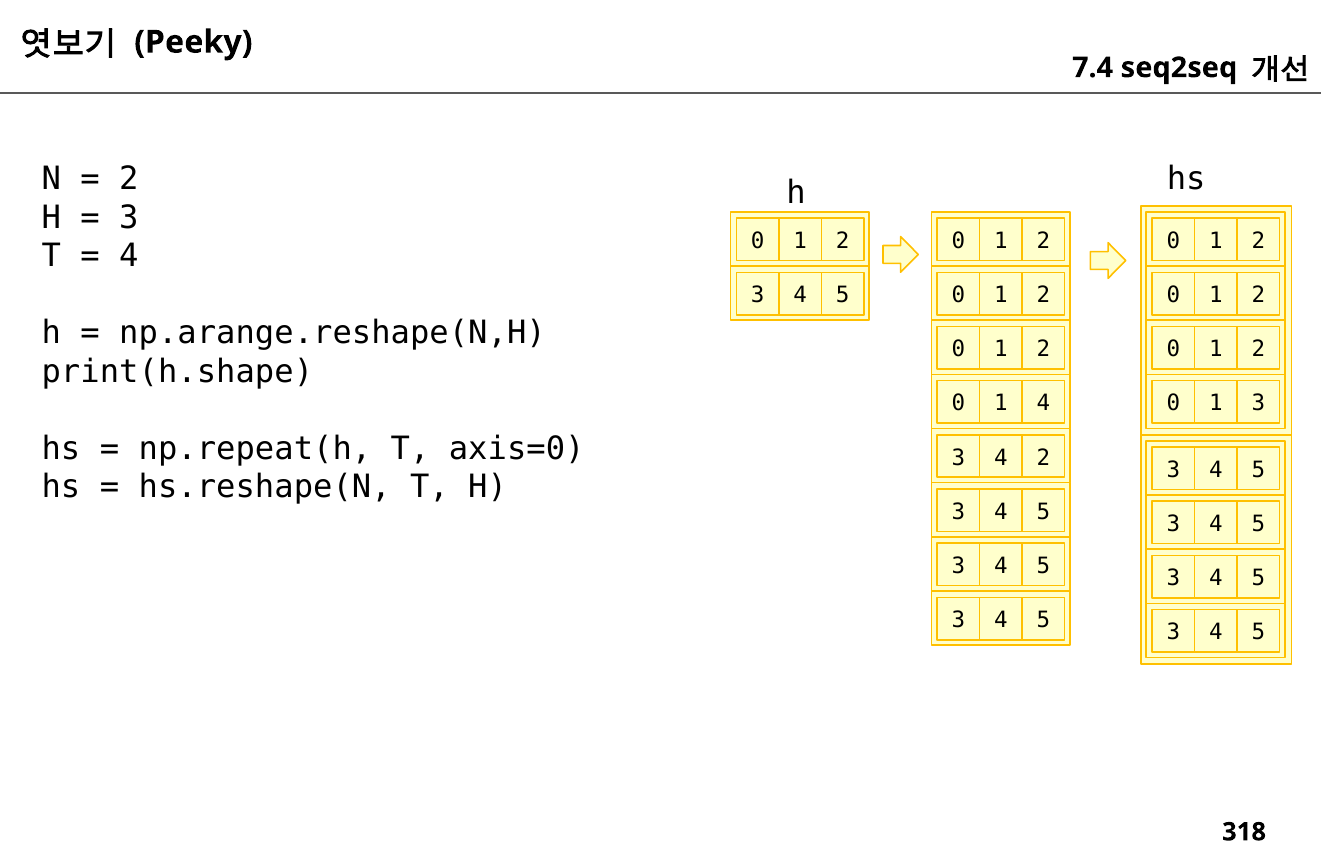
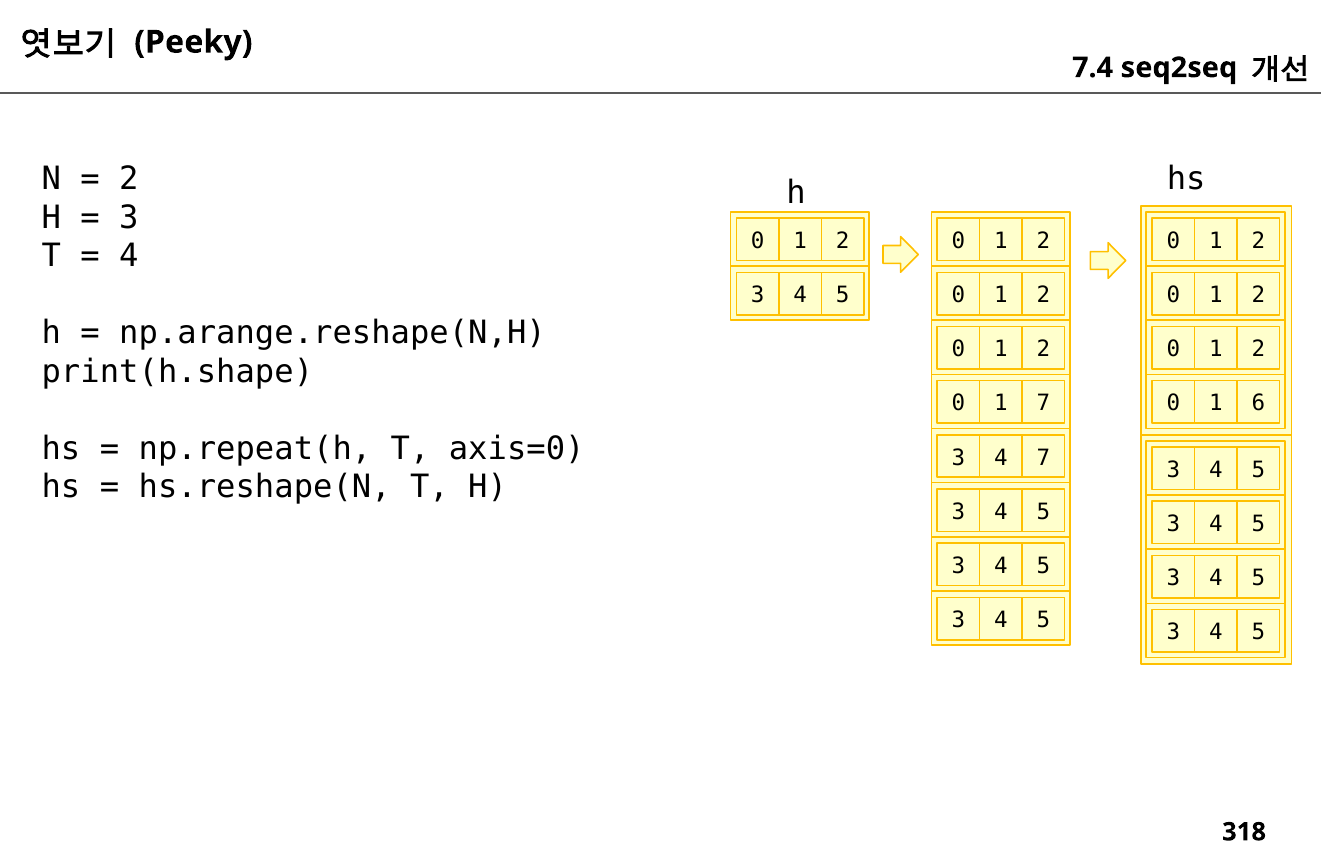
1 4: 4 -> 7 (1043, 404)
1 3: 3 -> 6 (1258, 404)
4 2: 2 -> 7 (1043, 458)
